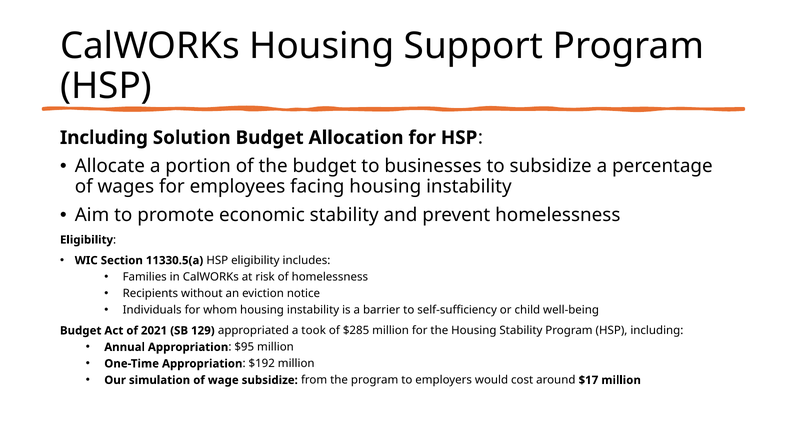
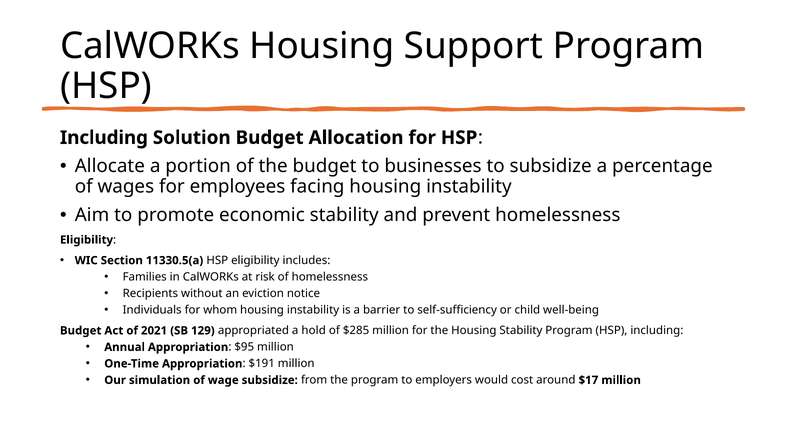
took: took -> hold (314, 330)
$192: $192 -> $191 (262, 363)
